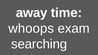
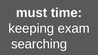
away: away -> must (32, 13)
whoops: whoops -> keeping (31, 28)
